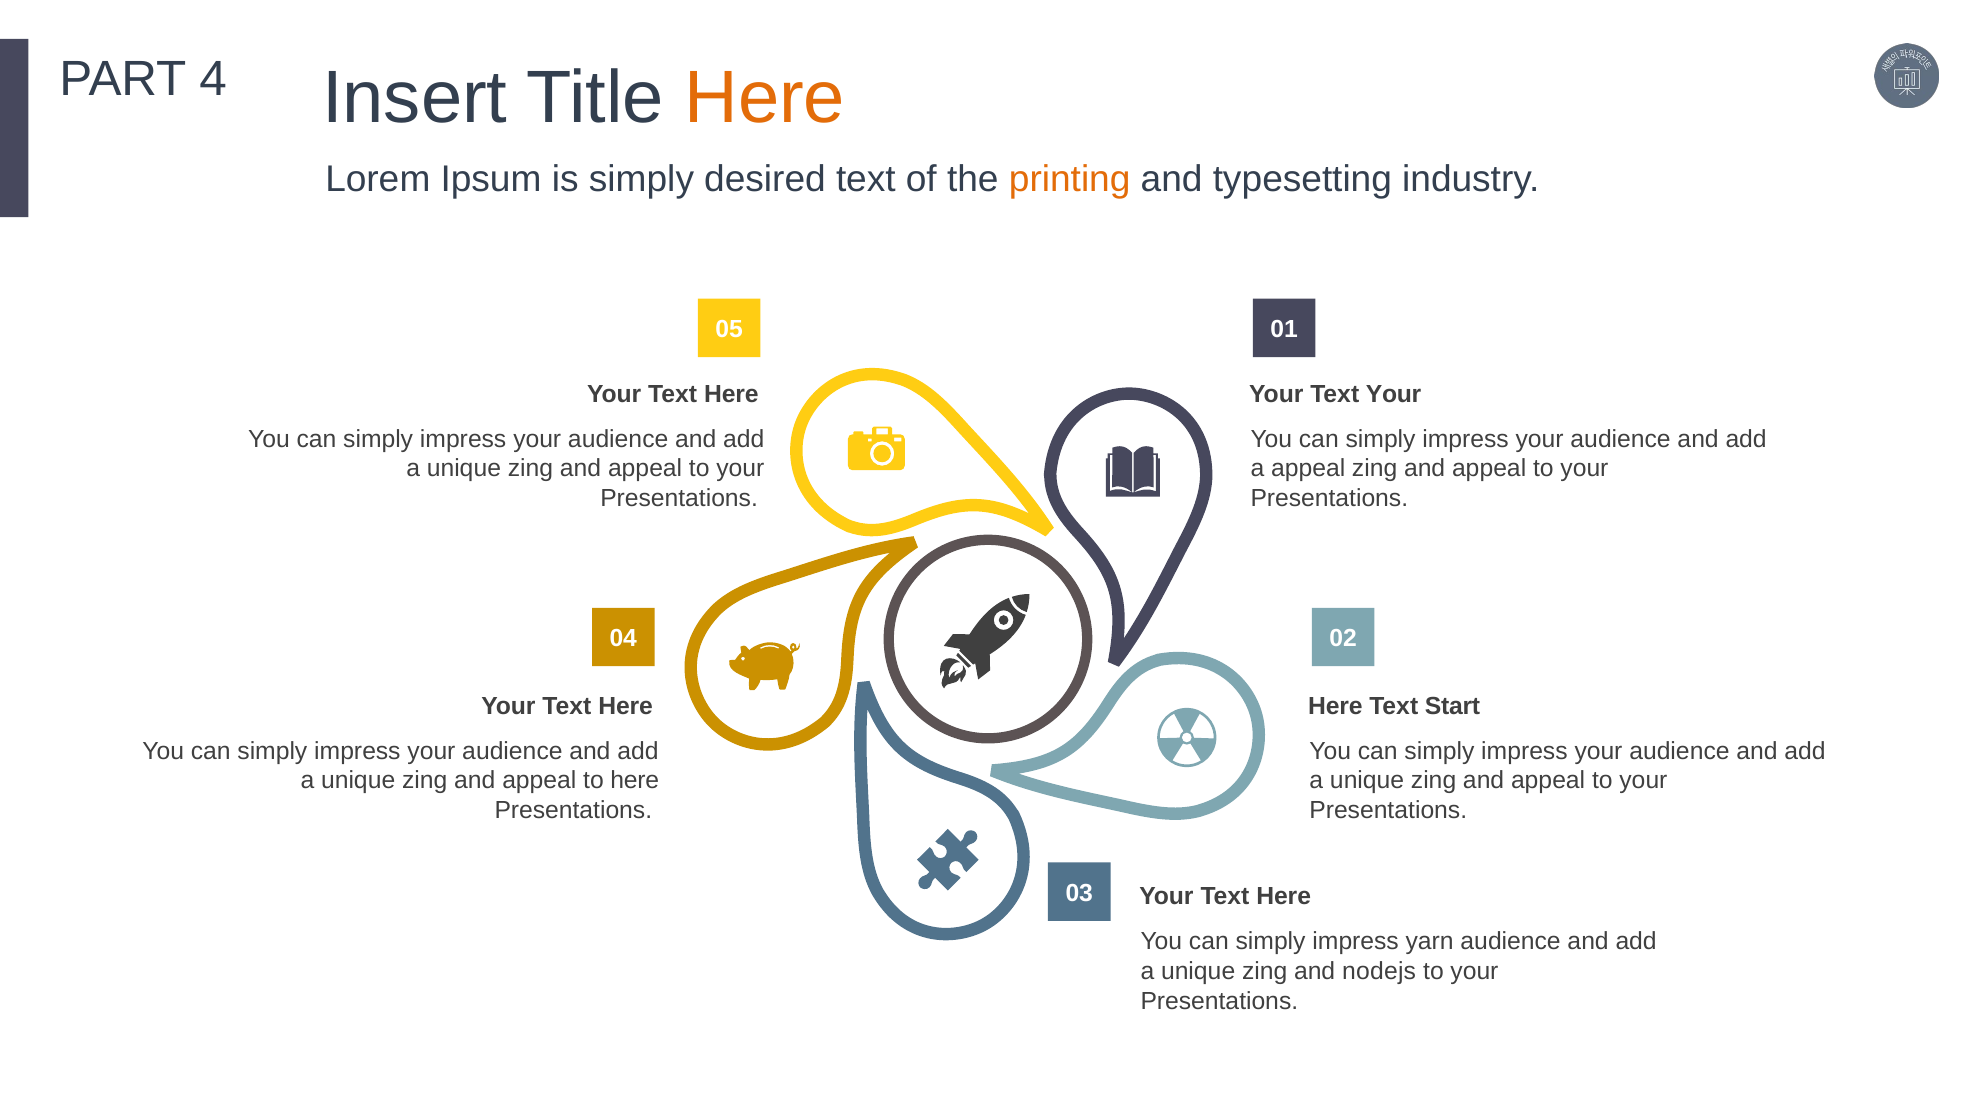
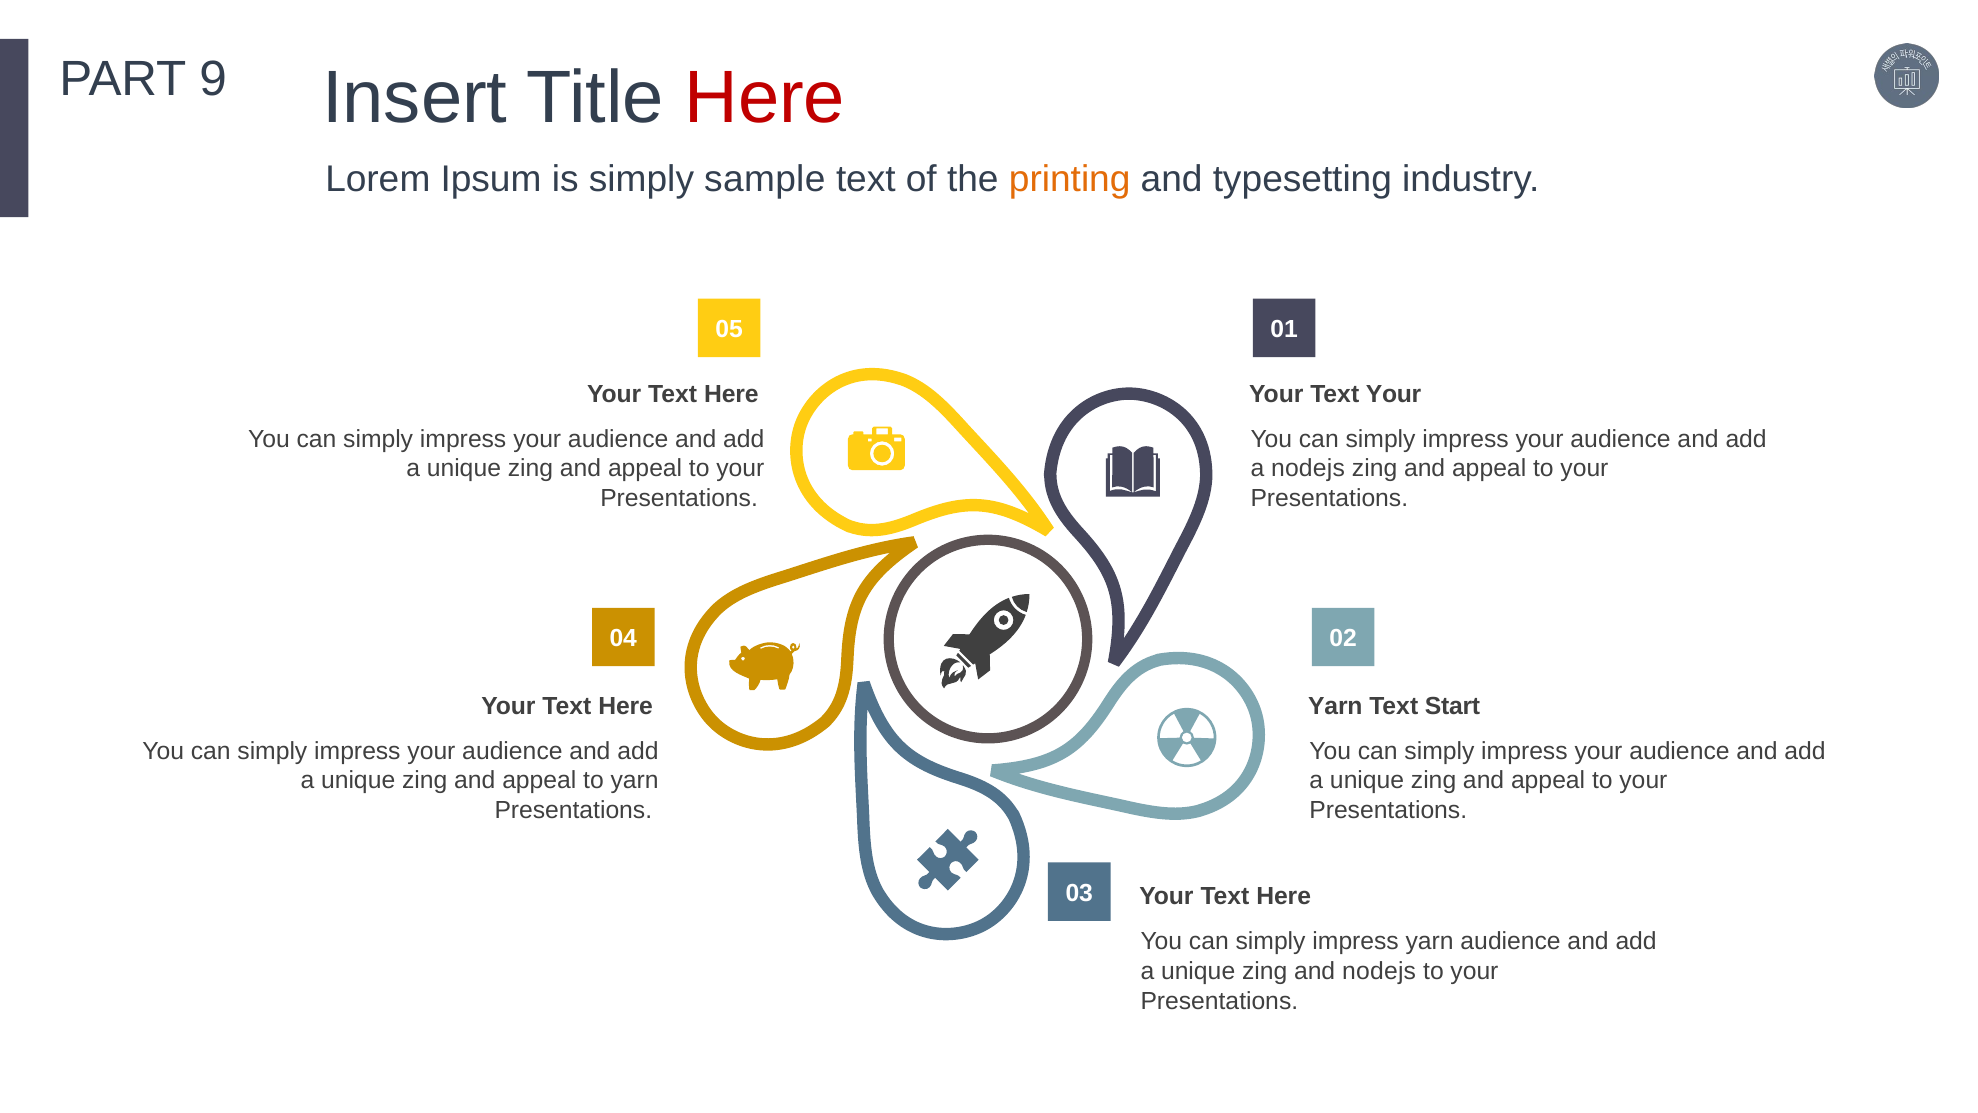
4: 4 -> 9 (213, 79)
Here colour: orange -> red (765, 98)
desired: desired -> sample (765, 180)
a appeal: appeal -> nodejs (1308, 469)
Here: Here -> Yarn (1335, 706)
to here: here -> yarn (635, 780)
